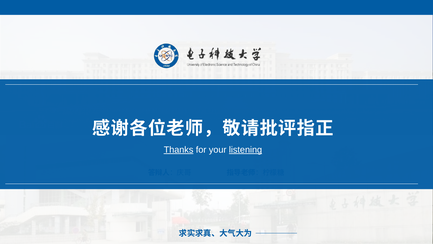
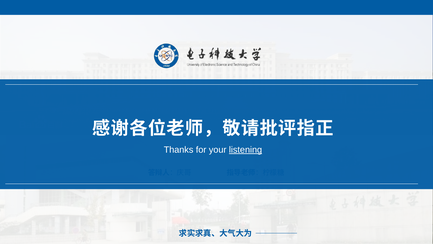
Thanks underline: present -> none (179, 149)
